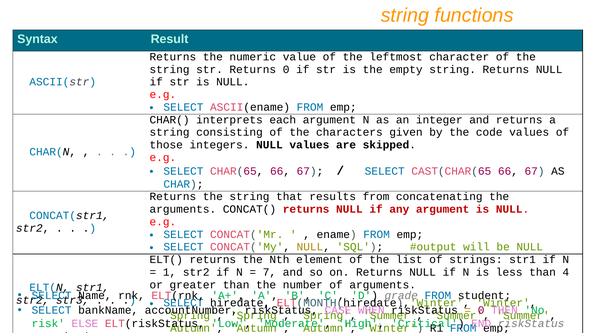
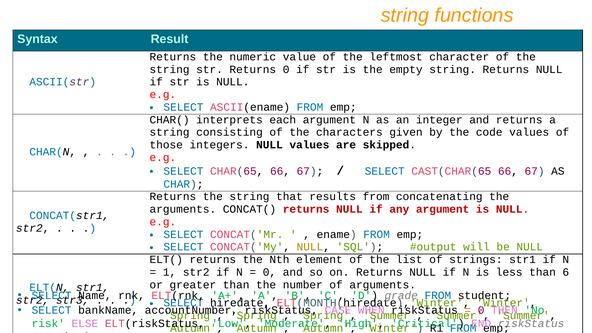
7: 7 -> 0 (269, 272)
4: 4 -> 6 (566, 272)
